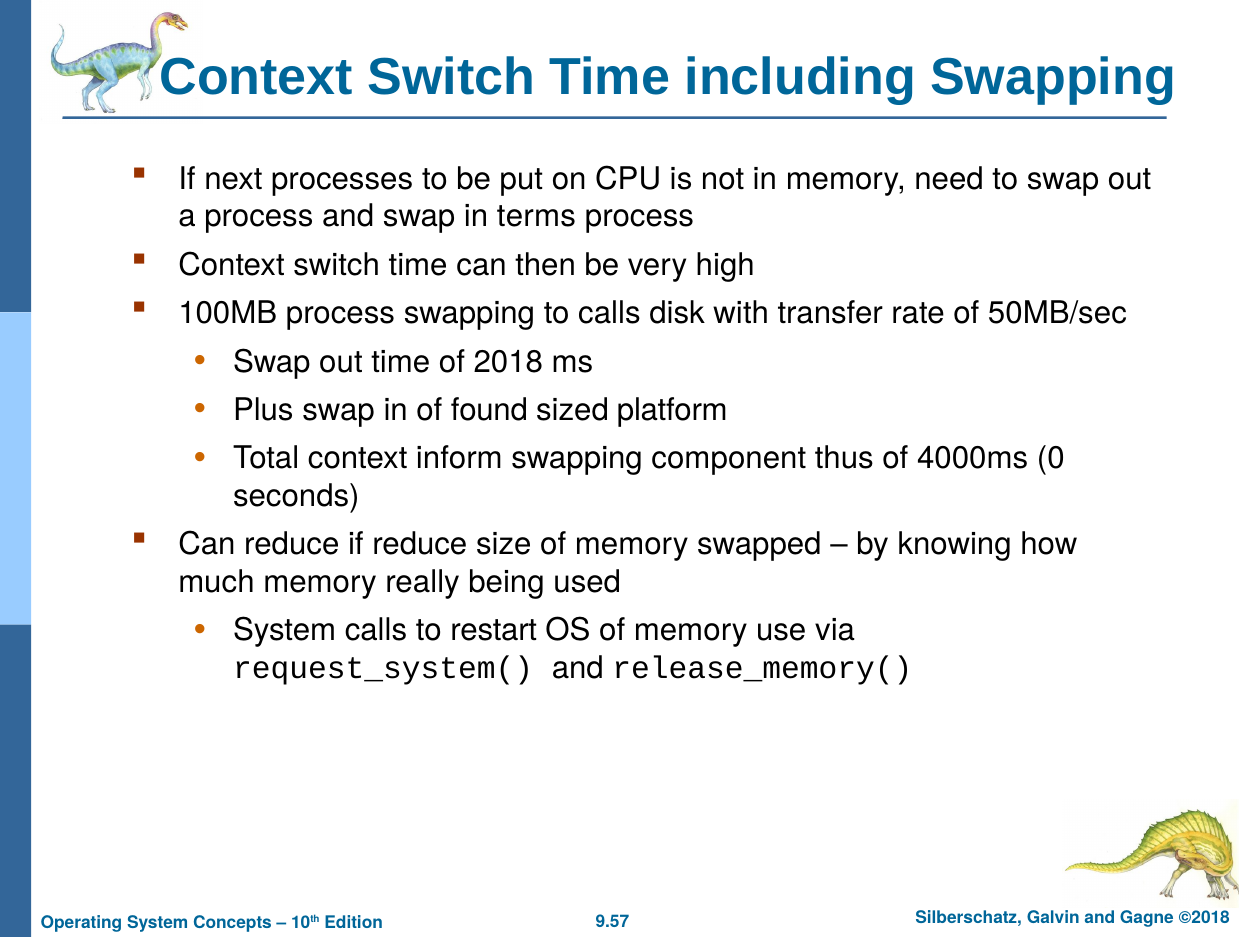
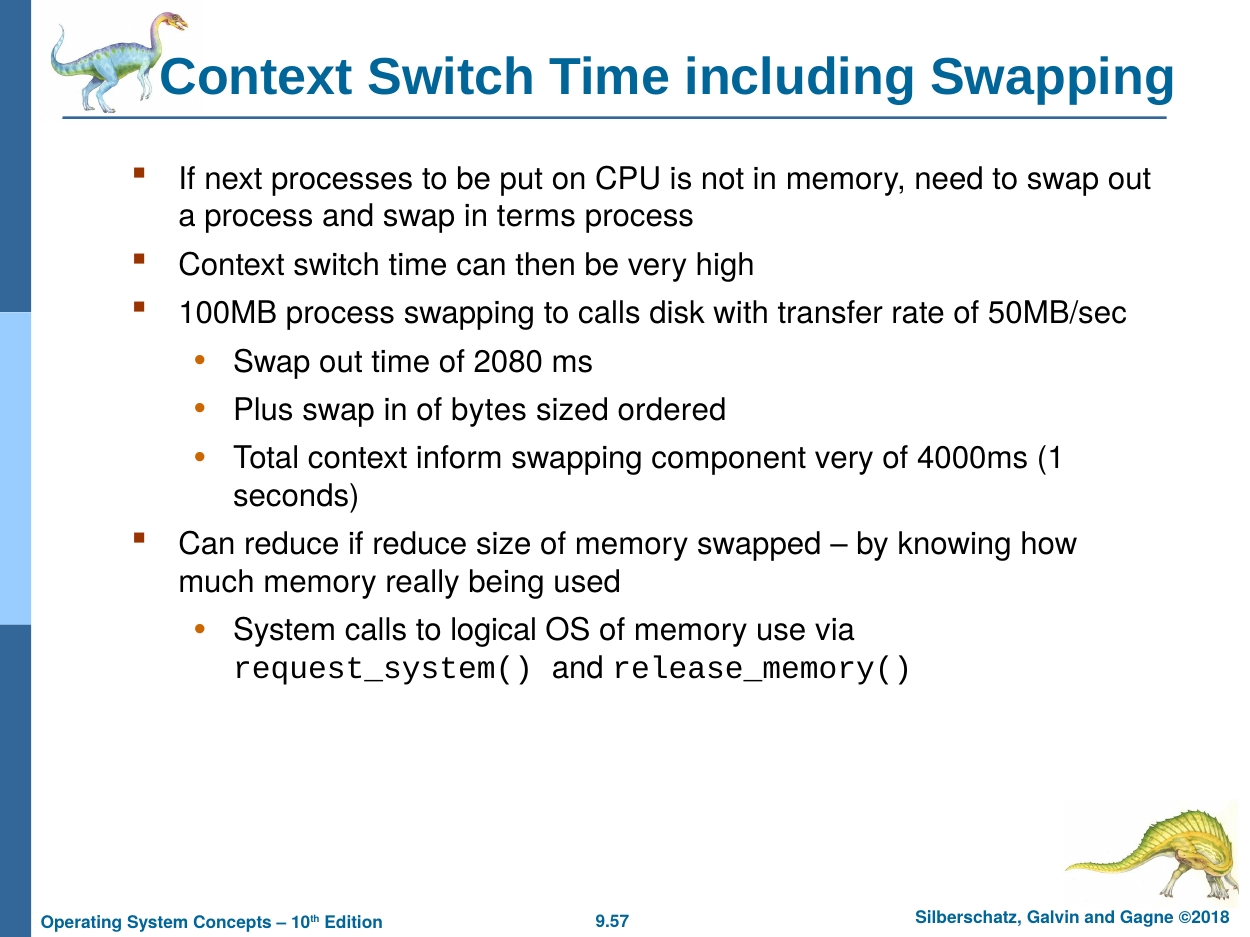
2018: 2018 -> 2080 (508, 362)
found: found -> bytes (489, 411)
platform: platform -> ordered (672, 411)
component thus: thus -> very (844, 459)
0: 0 -> 1 (1051, 459)
restart: restart -> logical (494, 631)
